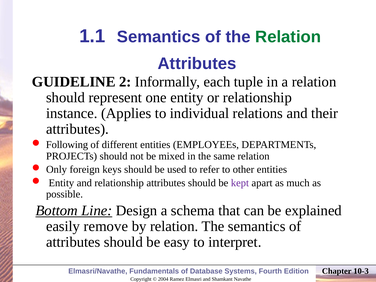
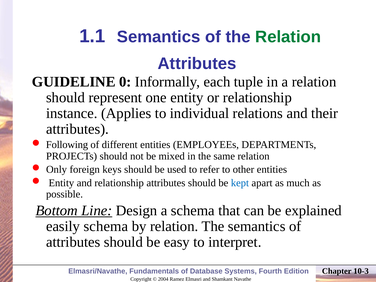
2: 2 -> 0 (125, 82)
kept colour: purple -> blue (240, 183)
easily remove: remove -> schema (106, 226)
